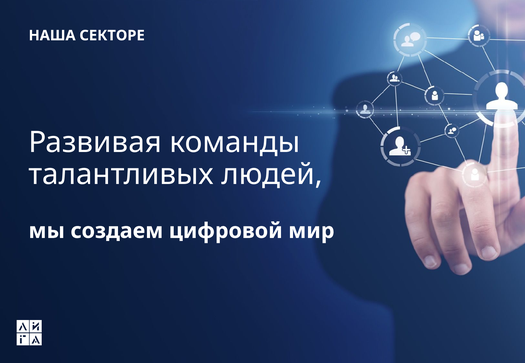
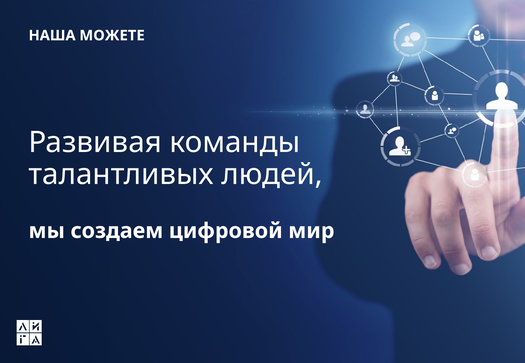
СЕКТОРЕ: СЕКТОРЕ -> МОЖЕТЕ (112, 36)
